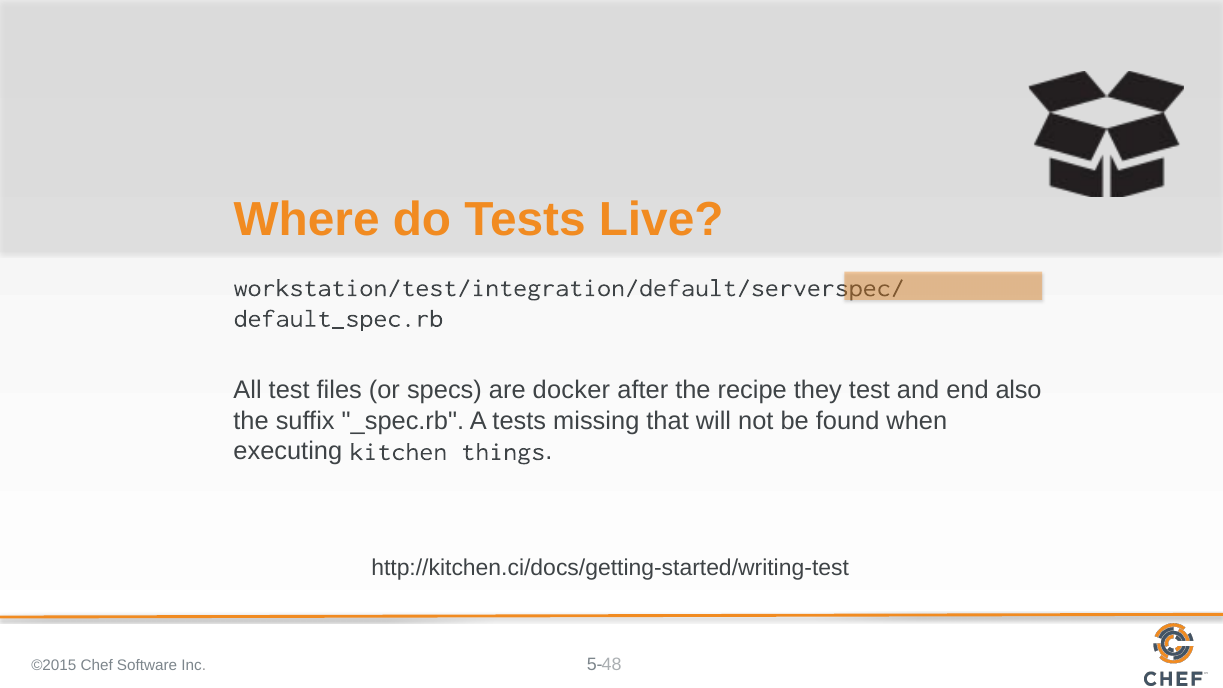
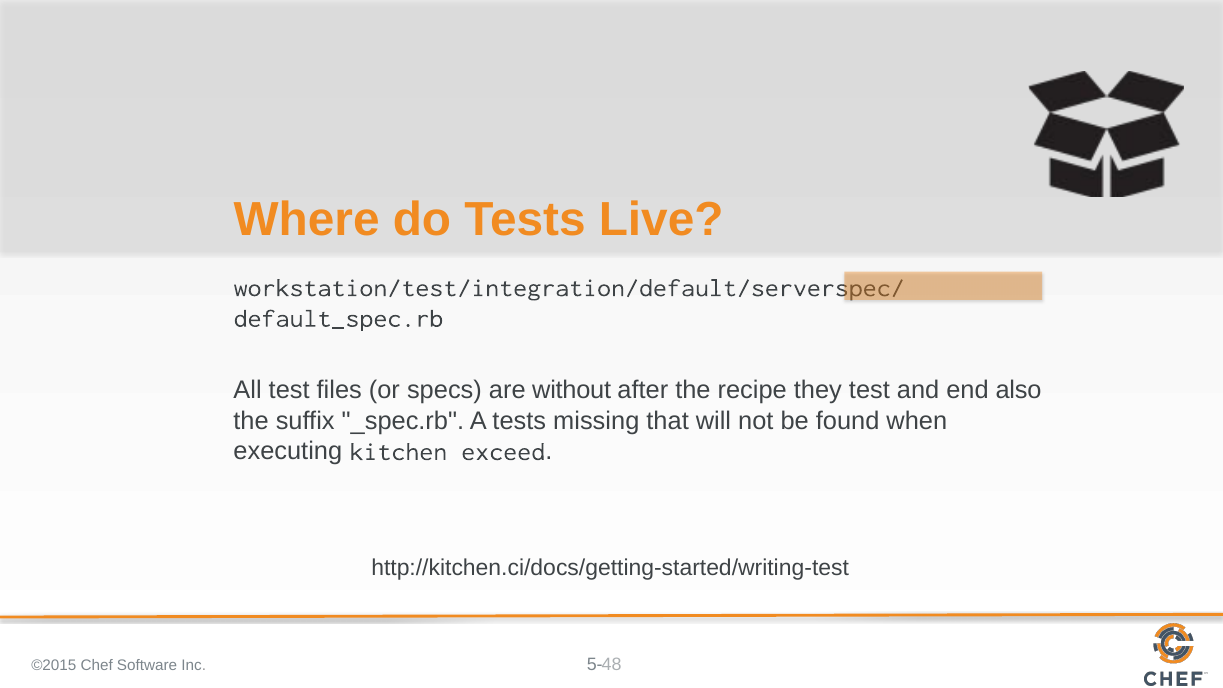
docker: docker -> without (572, 390)
things: things -> exceed (503, 452)
